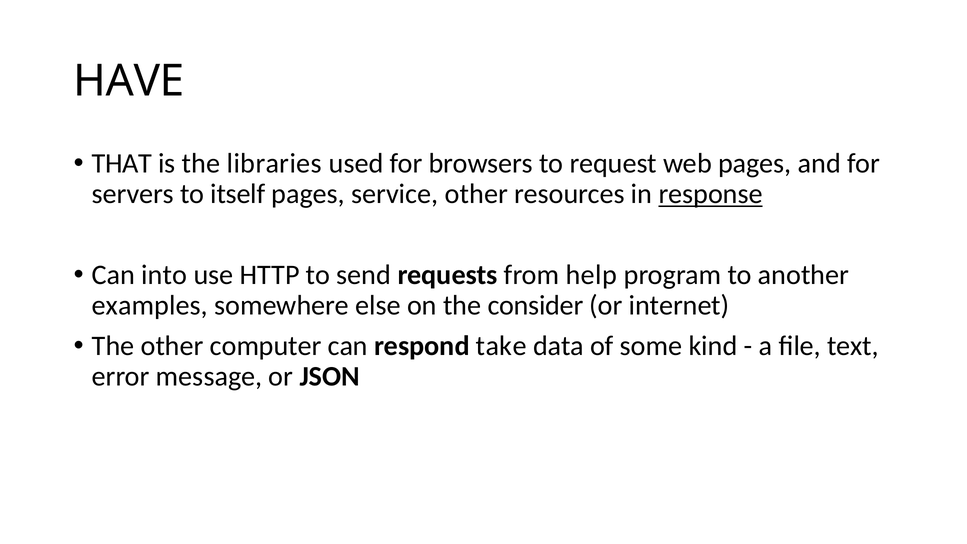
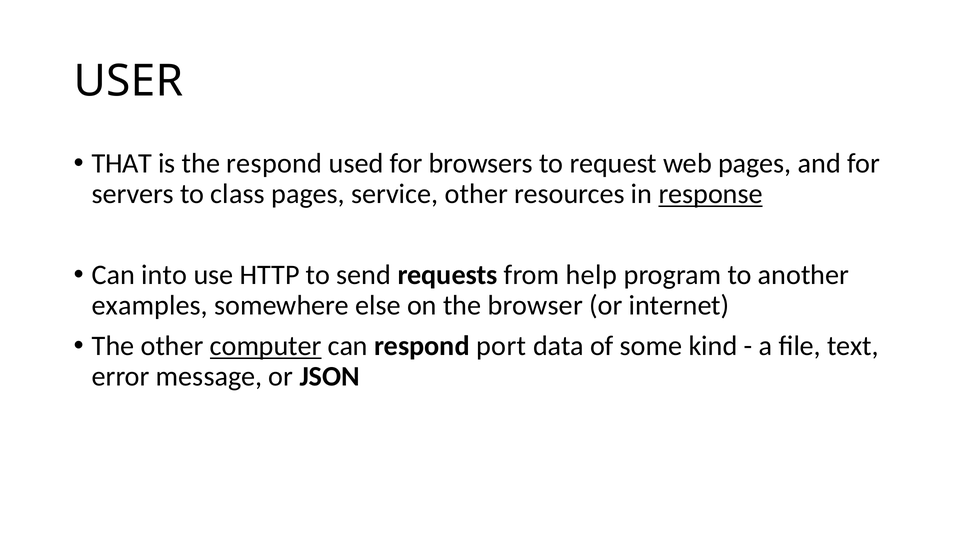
HAVE: HAVE -> USER (129, 81)
the libraries: libraries -> respond (274, 163)
itself: itself -> class (238, 194)
consider: consider -> browser (535, 306)
computer underline: none -> present (266, 346)
take: take -> port (501, 346)
